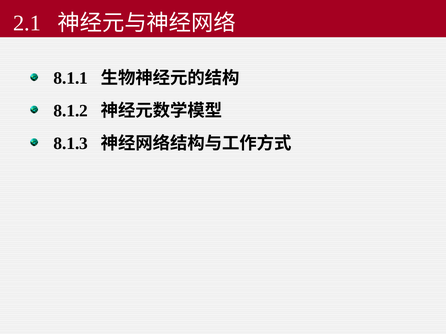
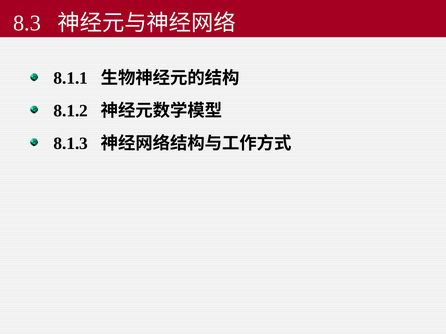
2.1: 2.1 -> 8.3 (27, 23)
